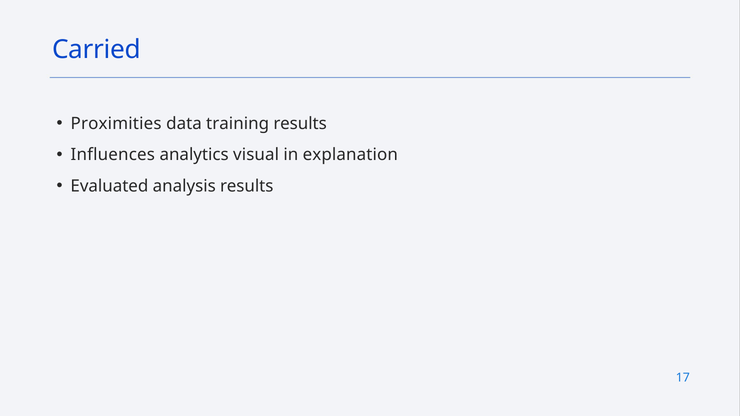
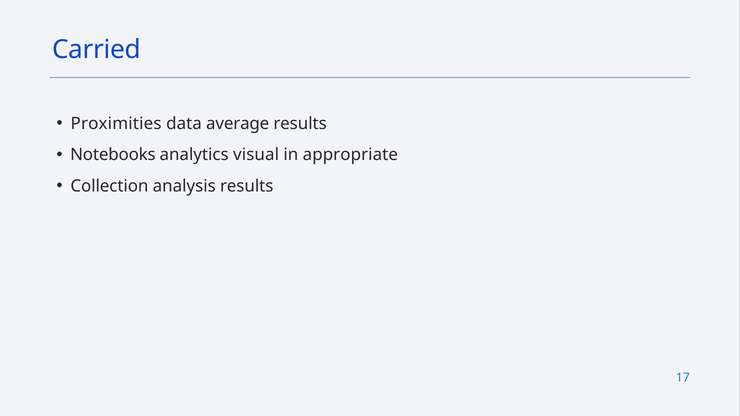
training: training -> average (238, 124)
Influences: Influences -> Notebooks (113, 155)
explanation: explanation -> appropriate (350, 155)
Evaluated: Evaluated -> Collection (109, 186)
